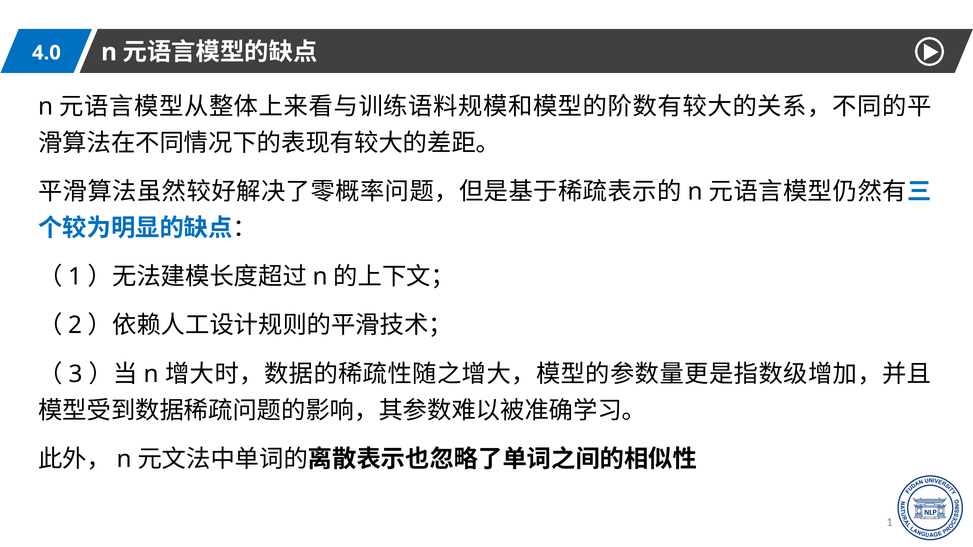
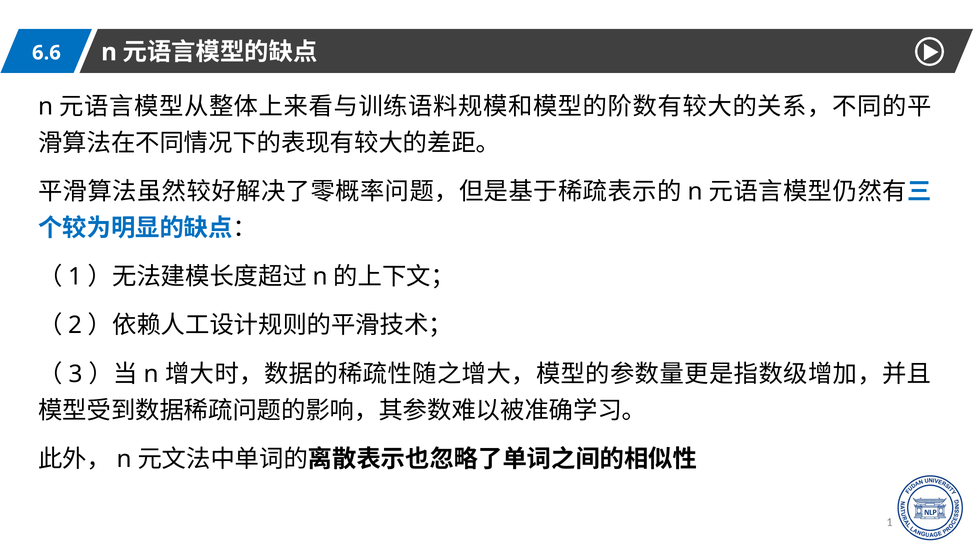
4.0: 4.0 -> 6.6 (46, 53)
